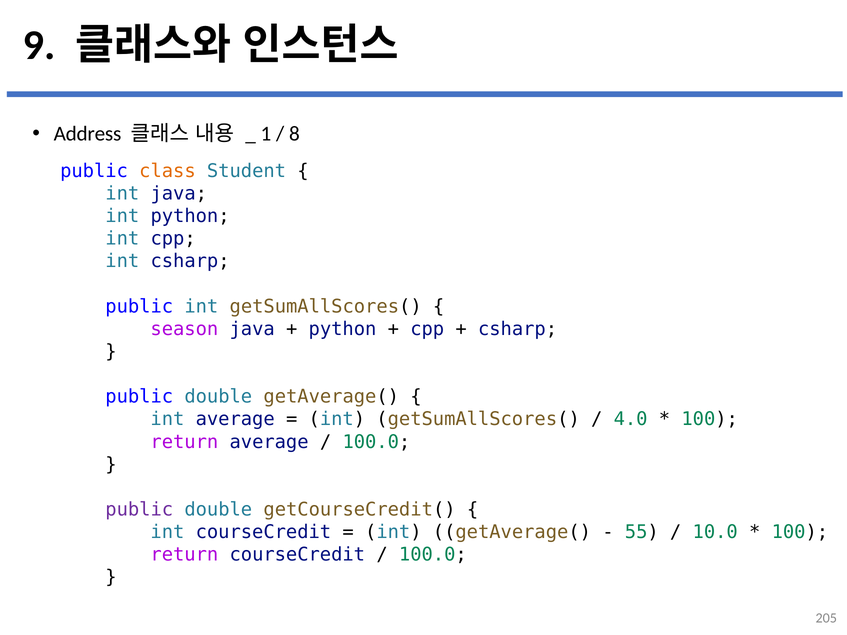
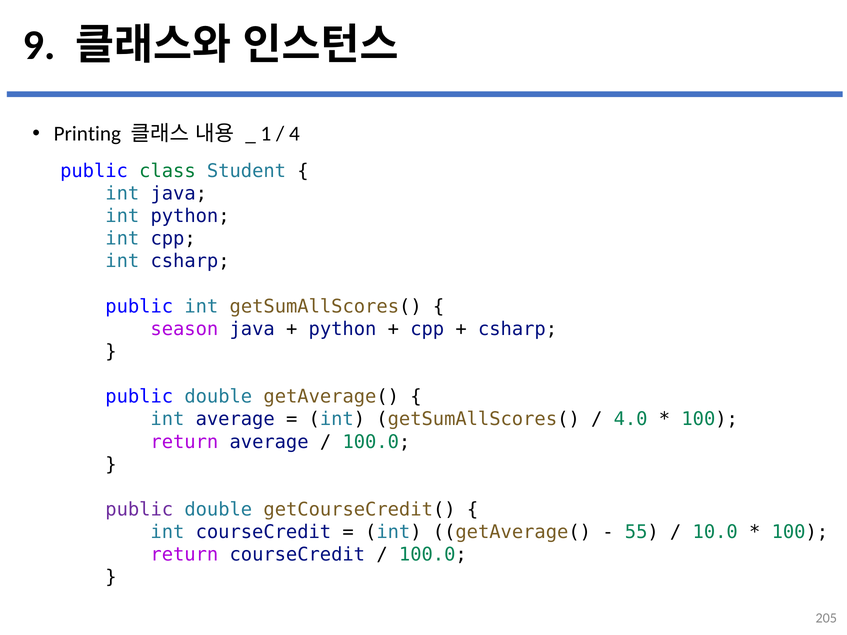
Address: Address -> Printing (87, 134)
8: 8 -> 4 (294, 134)
class colour: orange -> green (167, 171)
